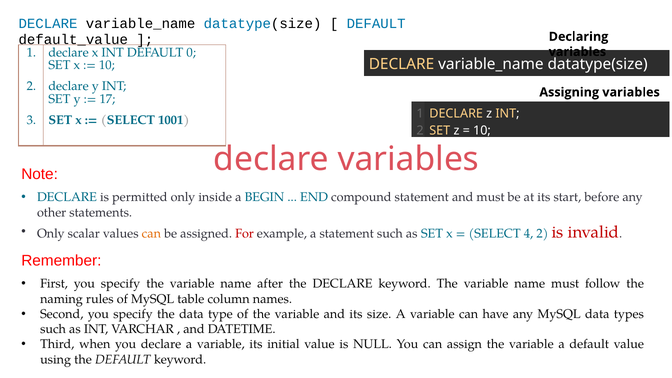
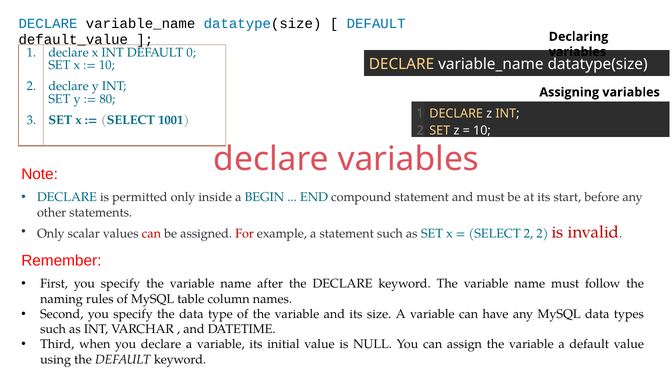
17: 17 -> 80 (107, 99)
can colour: orange -> red (151, 233)
SELECT 4: 4 -> 2 (529, 233)
